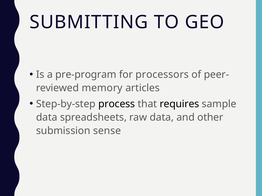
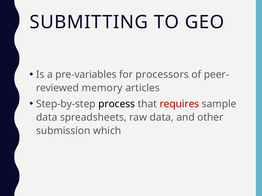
pre-program: pre-program -> pre-variables (86, 75)
requires colour: black -> red (179, 104)
sense: sense -> which (107, 131)
